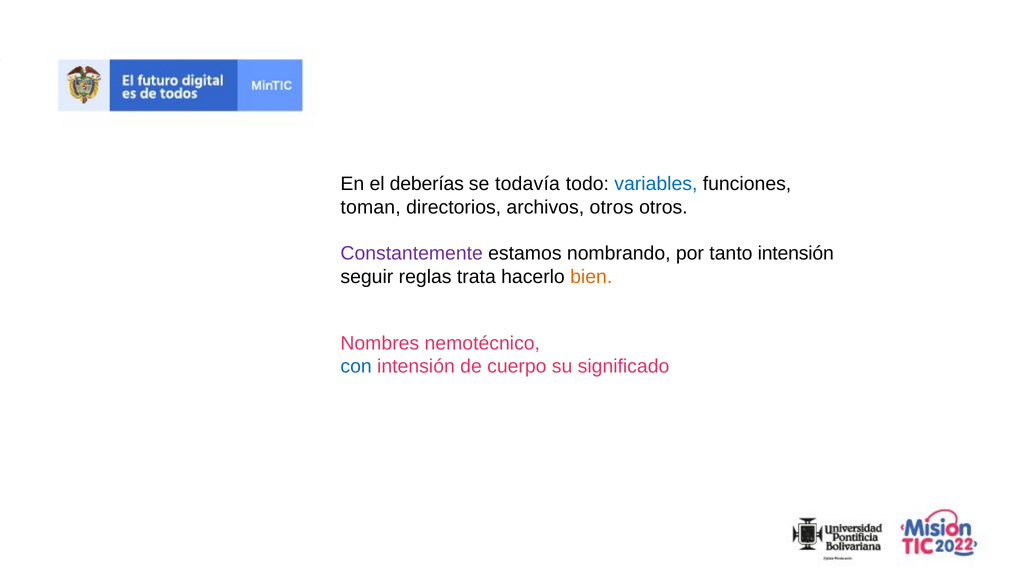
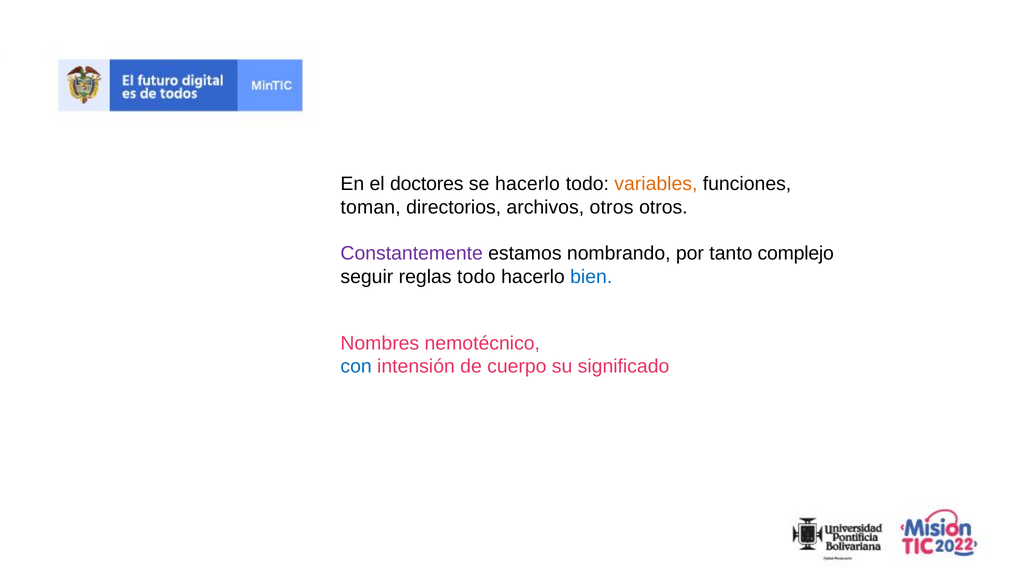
deberías: deberías -> doctores (427, 184)
se todavía: todavía -> hacerlo (527, 184)
variables colour: blue -> orange (656, 184)
tanto intensión: intensión -> complejo (796, 253)
reglas trata: trata -> todo (476, 277)
bien colour: orange -> blue (591, 277)
